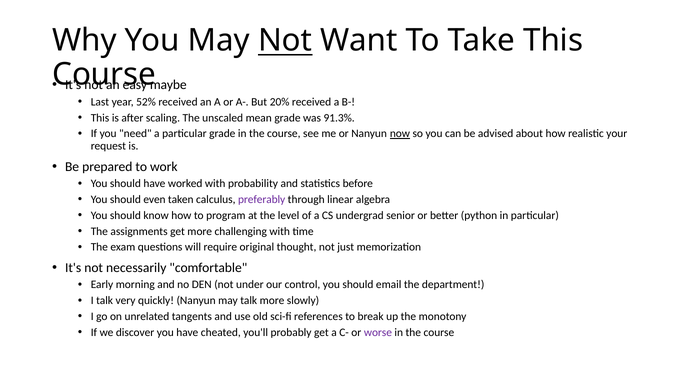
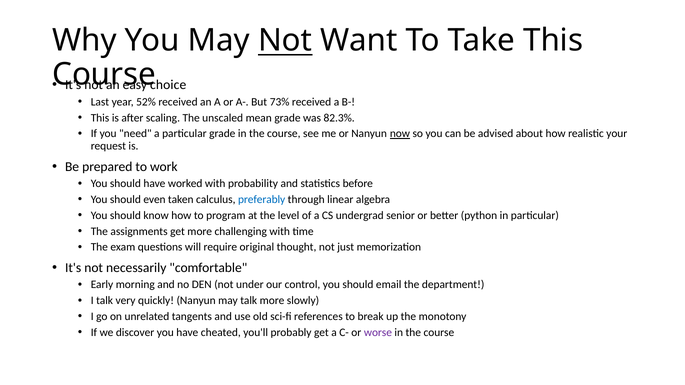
maybe: maybe -> choice (168, 85)
20%: 20% -> 73% (280, 102)
91.3%: 91.3% -> 82.3% (339, 118)
preferably colour: purple -> blue (262, 200)
